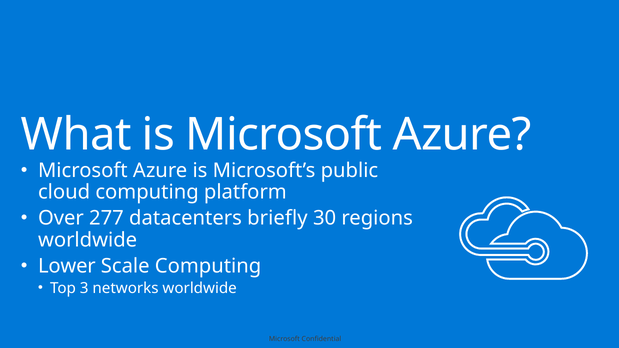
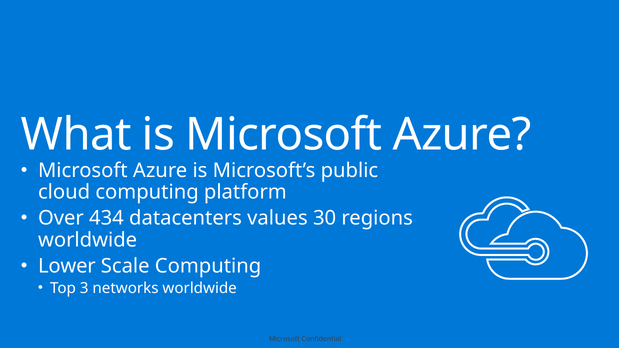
277: 277 -> 434 (106, 218)
briefly: briefly -> values (277, 218)
